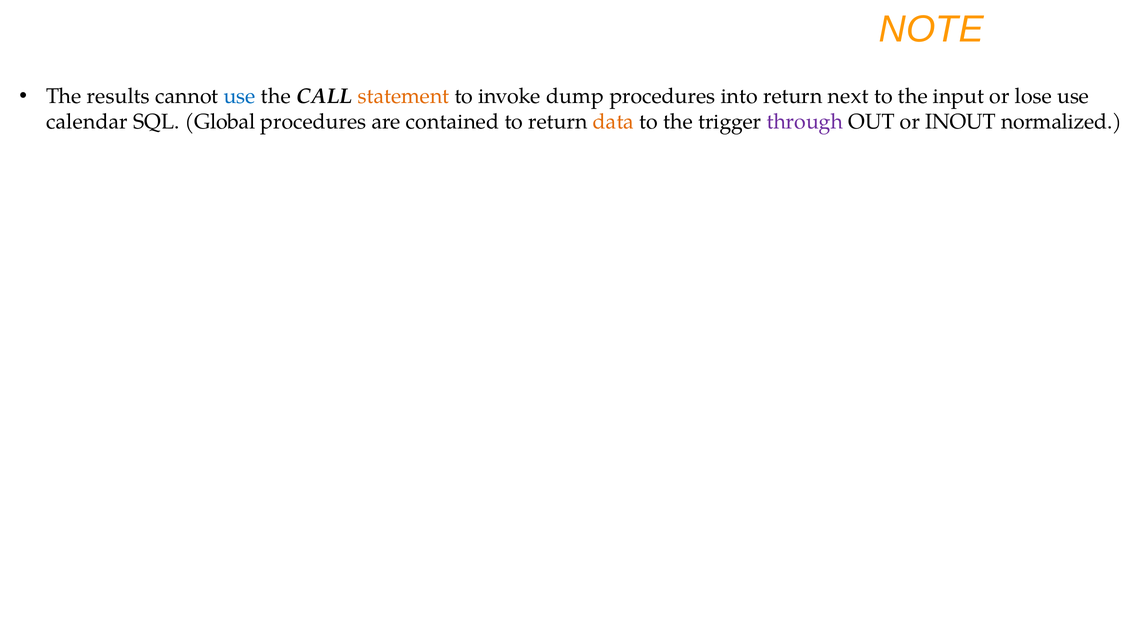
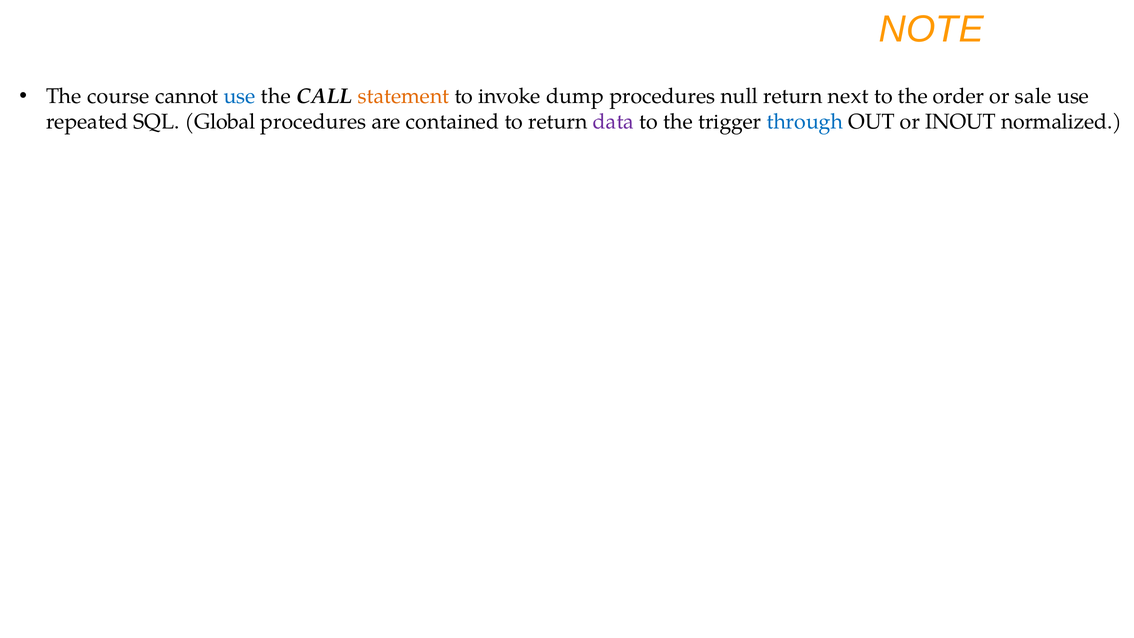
results: results -> course (118, 96)
into: into -> null (739, 96)
input: input -> order (959, 96)
lose: lose -> sale (1033, 96)
calendar: calendar -> repeated (87, 122)
data colour: orange -> purple (614, 122)
through colour: purple -> blue (805, 122)
